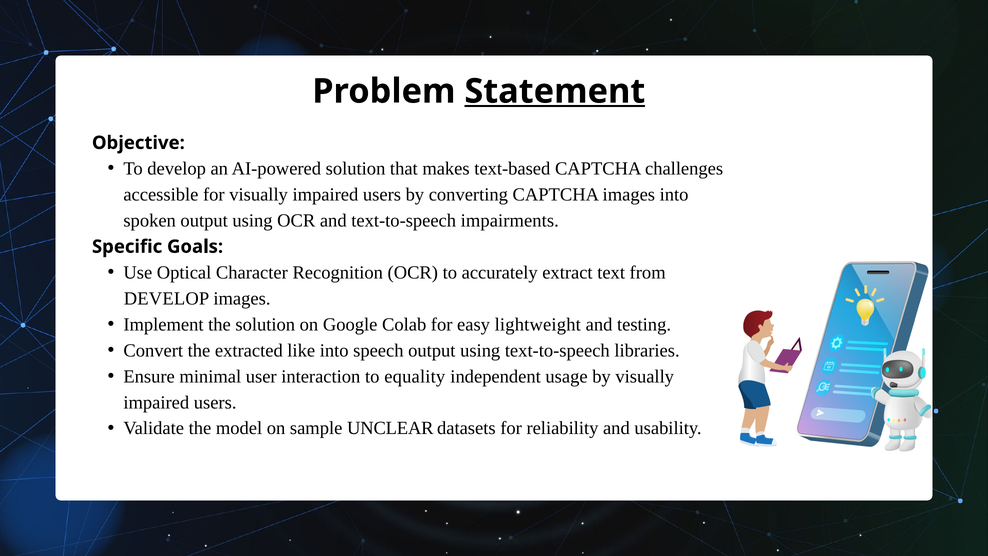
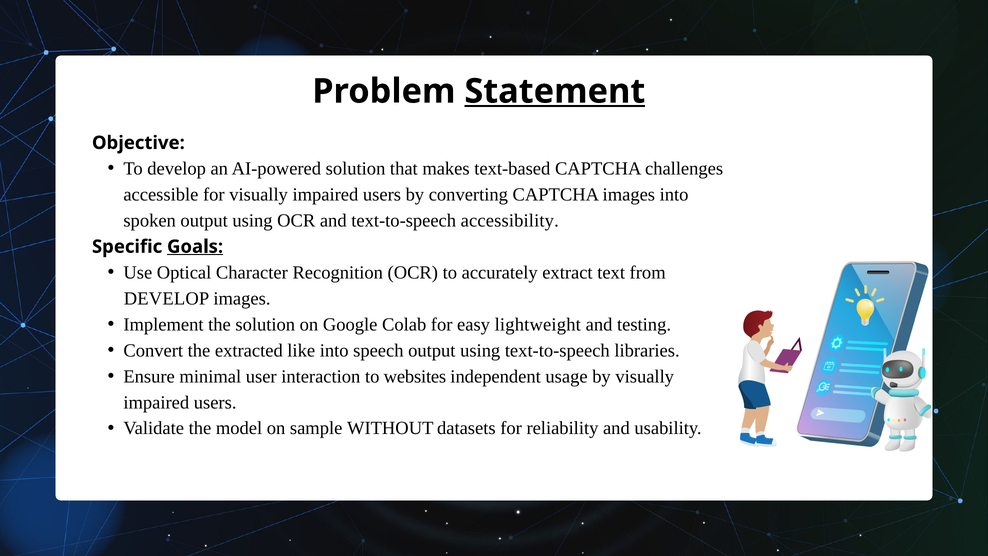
impairments: impairments -> accessibility (510, 221)
Goals underline: none -> present (195, 247)
equality: equality -> websites (415, 376)
UNCLEAR: UNCLEAR -> WITHOUT (390, 428)
